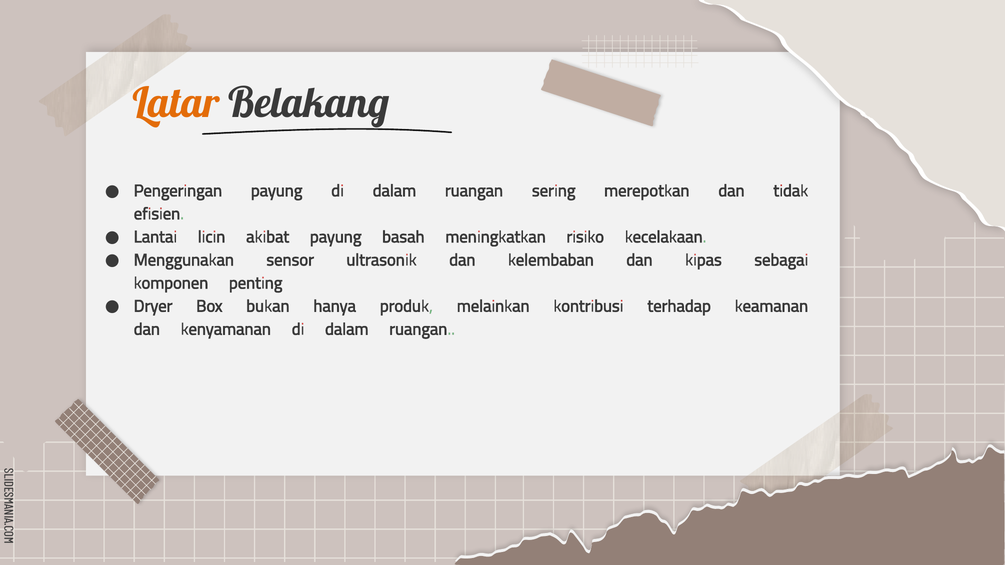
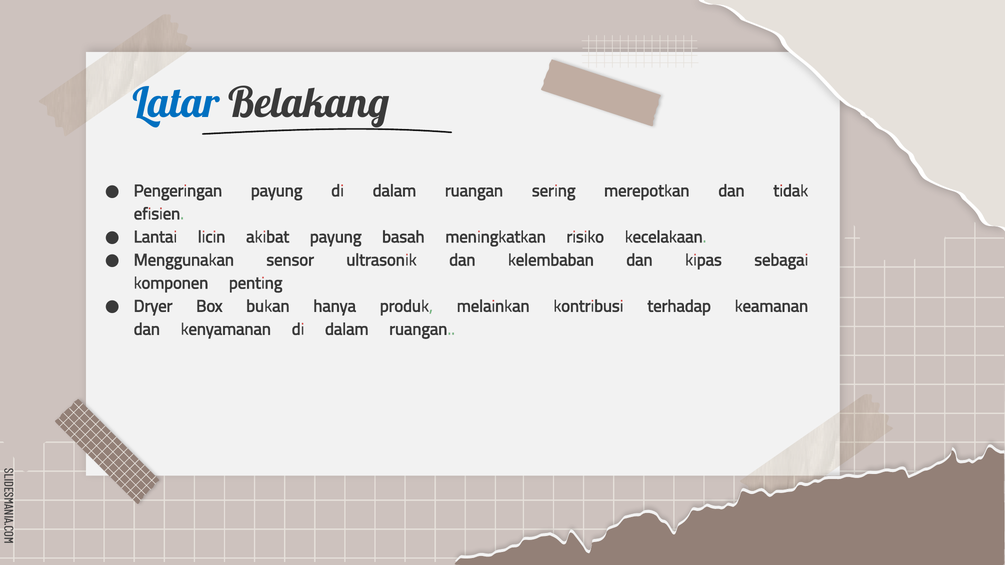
Latar colour: orange -> blue (176, 104)
